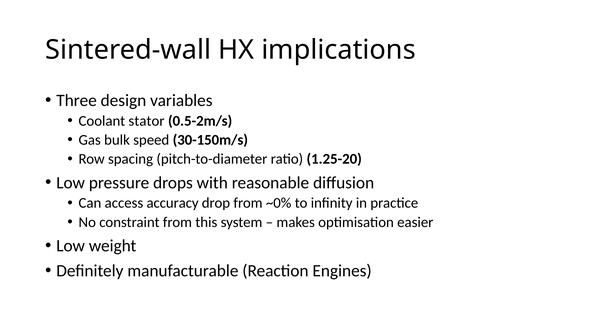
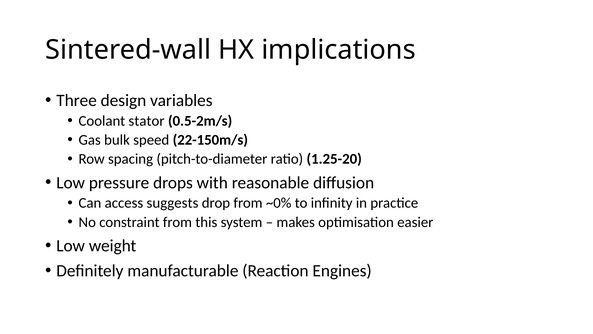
30-150m/s: 30-150m/s -> 22-150m/s (210, 140)
accuracy: accuracy -> suggests (172, 203)
